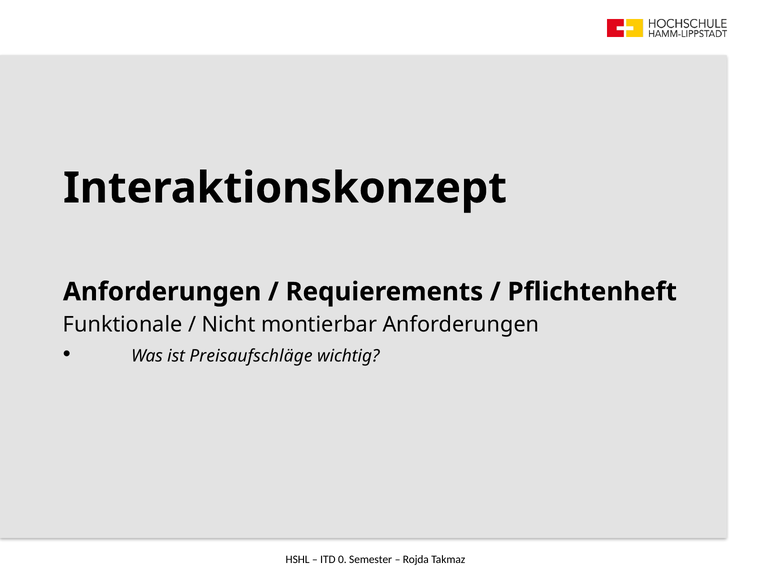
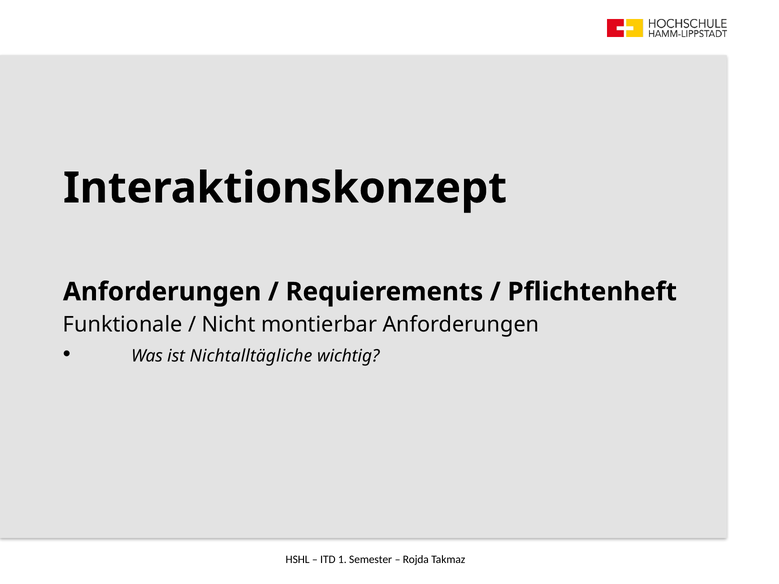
Preisaufschläge: Preisaufschläge -> Nichtalltägliche (251, 356)
0: 0 -> 1 (342, 560)
